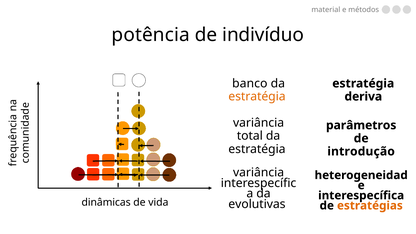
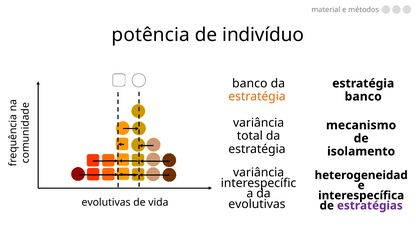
deriva: deriva -> banco (363, 97)
parâmetros: parâmetros -> mecanismo (361, 125)
introdução: introdução -> isolamento (361, 151)
dinâmicas: dinâmicas -> evolutivas (106, 202)
estratégias colour: orange -> purple (370, 206)
